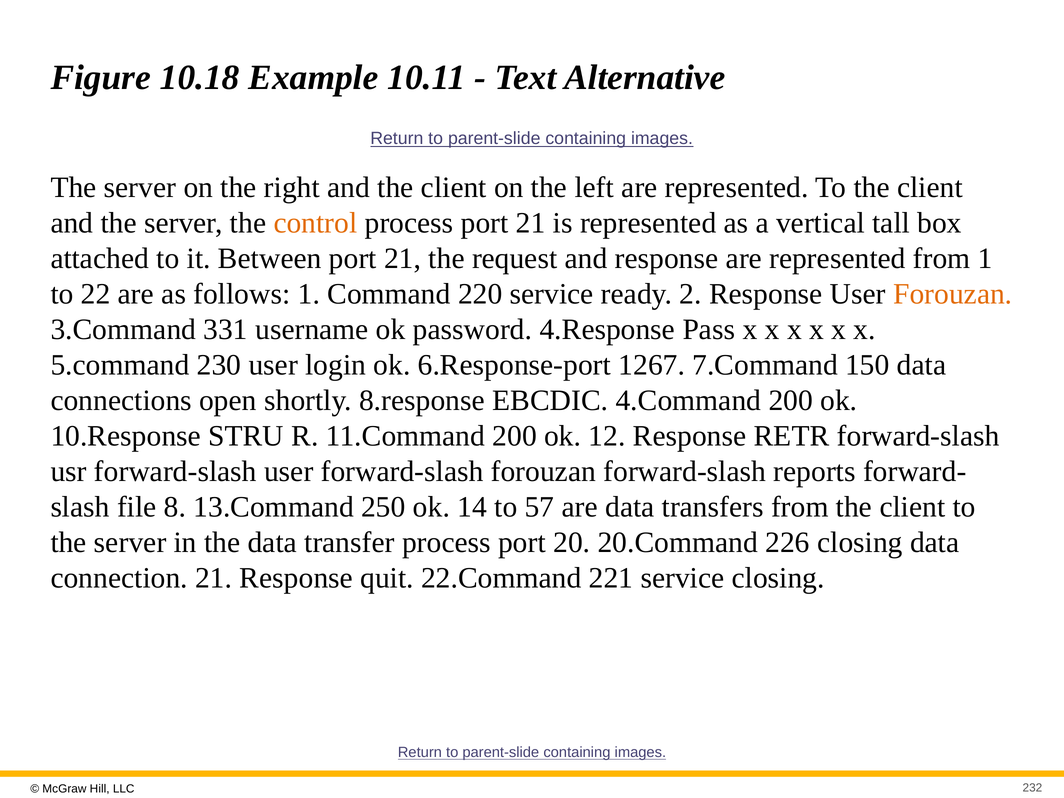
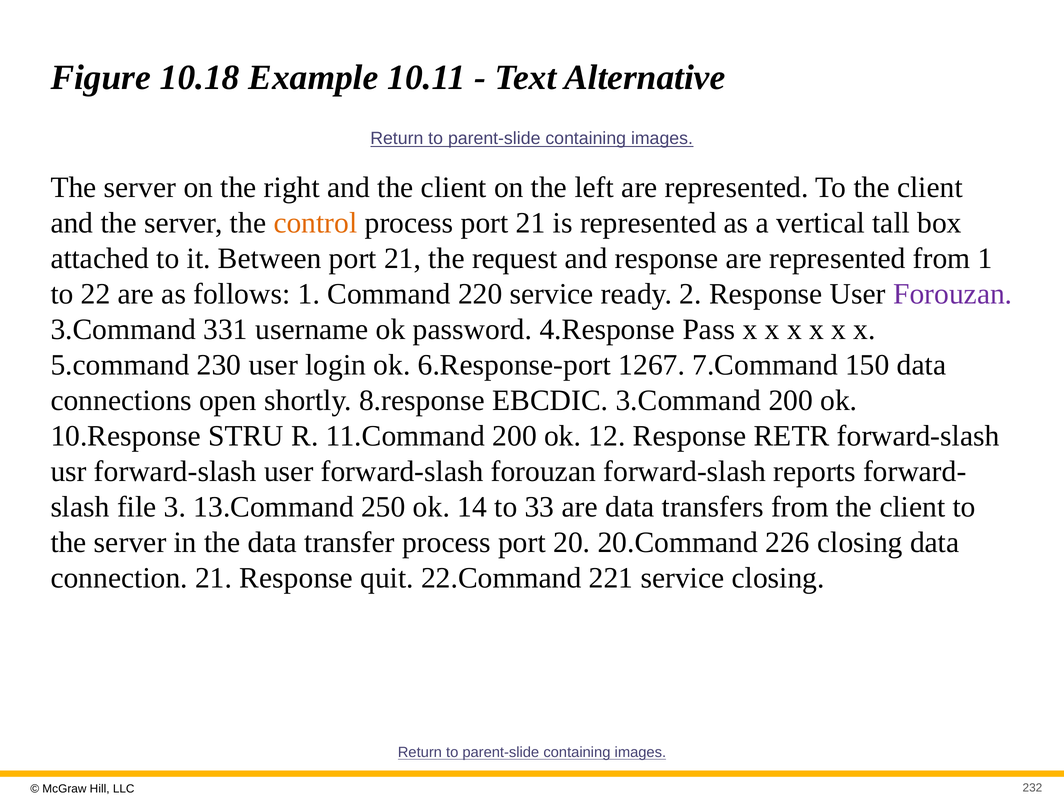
Forouzan colour: orange -> purple (953, 294)
EBCDIC 4.Command: 4.Command -> 3.Command (688, 401)
8: 8 -> 3 (175, 507)
57: 57 -> 33 (539, 507)
